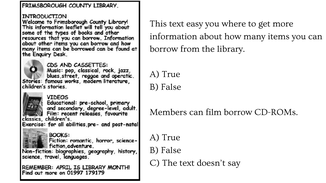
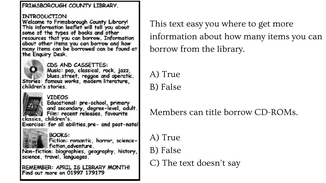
film: film -> title (214, 112)
